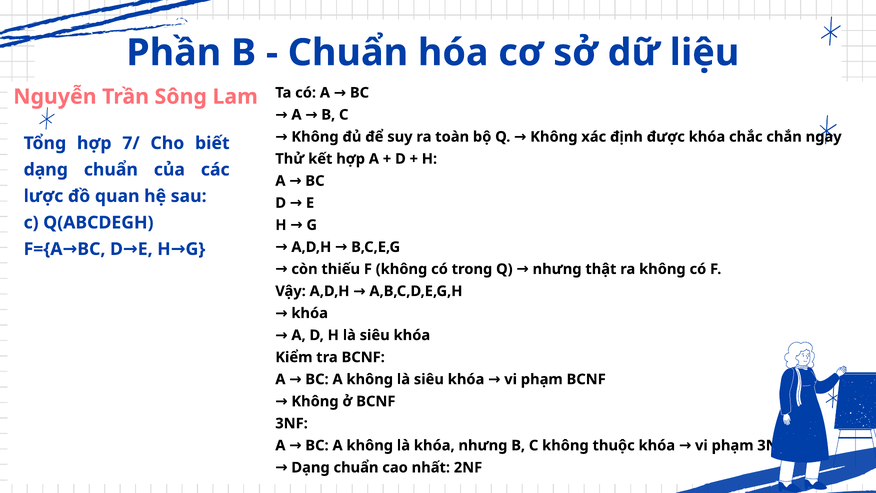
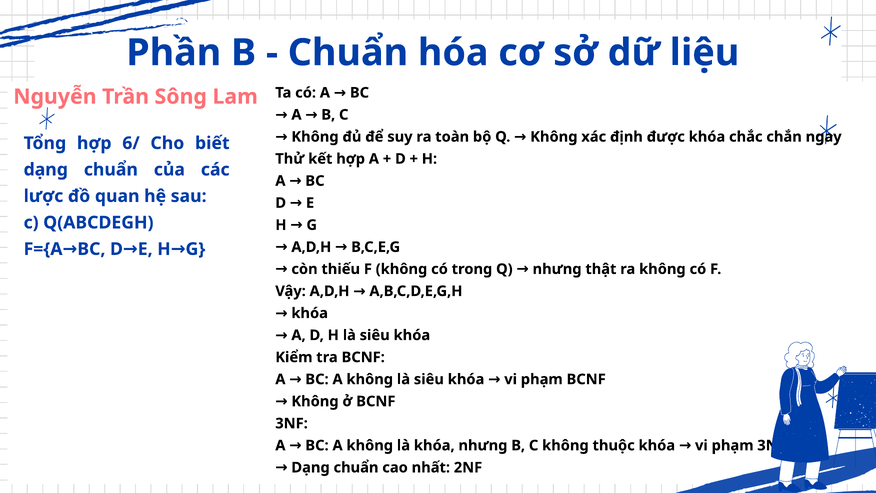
7/: 7/ -> 6/ (131, 143)
